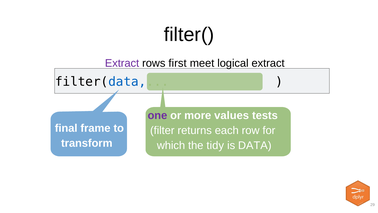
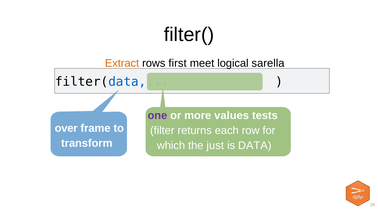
Extract colour: purple -> orange (122, 63)
logical extract: extract -> sarella (268, 63)
final: final -> over (66, 128)
tidy: tidy -> just (215, 145)
